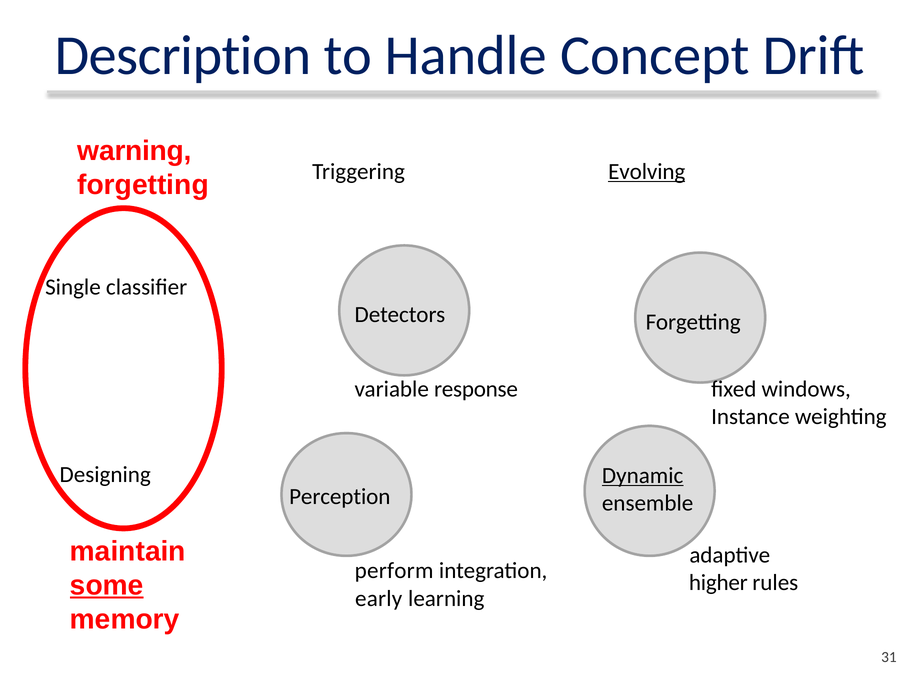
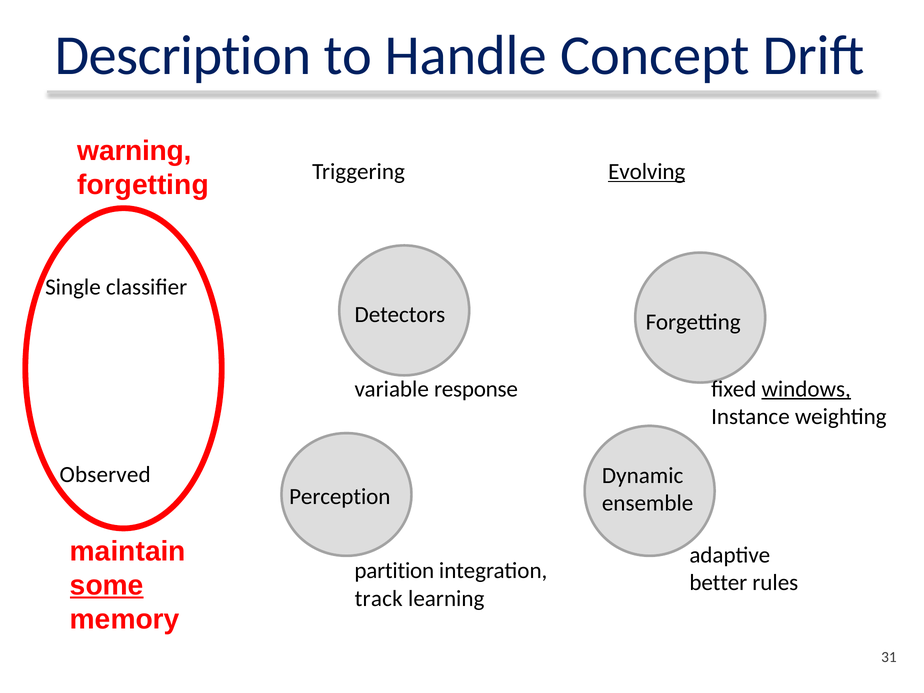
windows underline: none -> present (806, 389)
Designing: Designing -> Observed (105, 475)
Dynamic underline: present -> none (643, 476)
perform: perform -> partition (394, 571)
higher: higher -> better (718, 583)
early: early -> track (379, 599)
